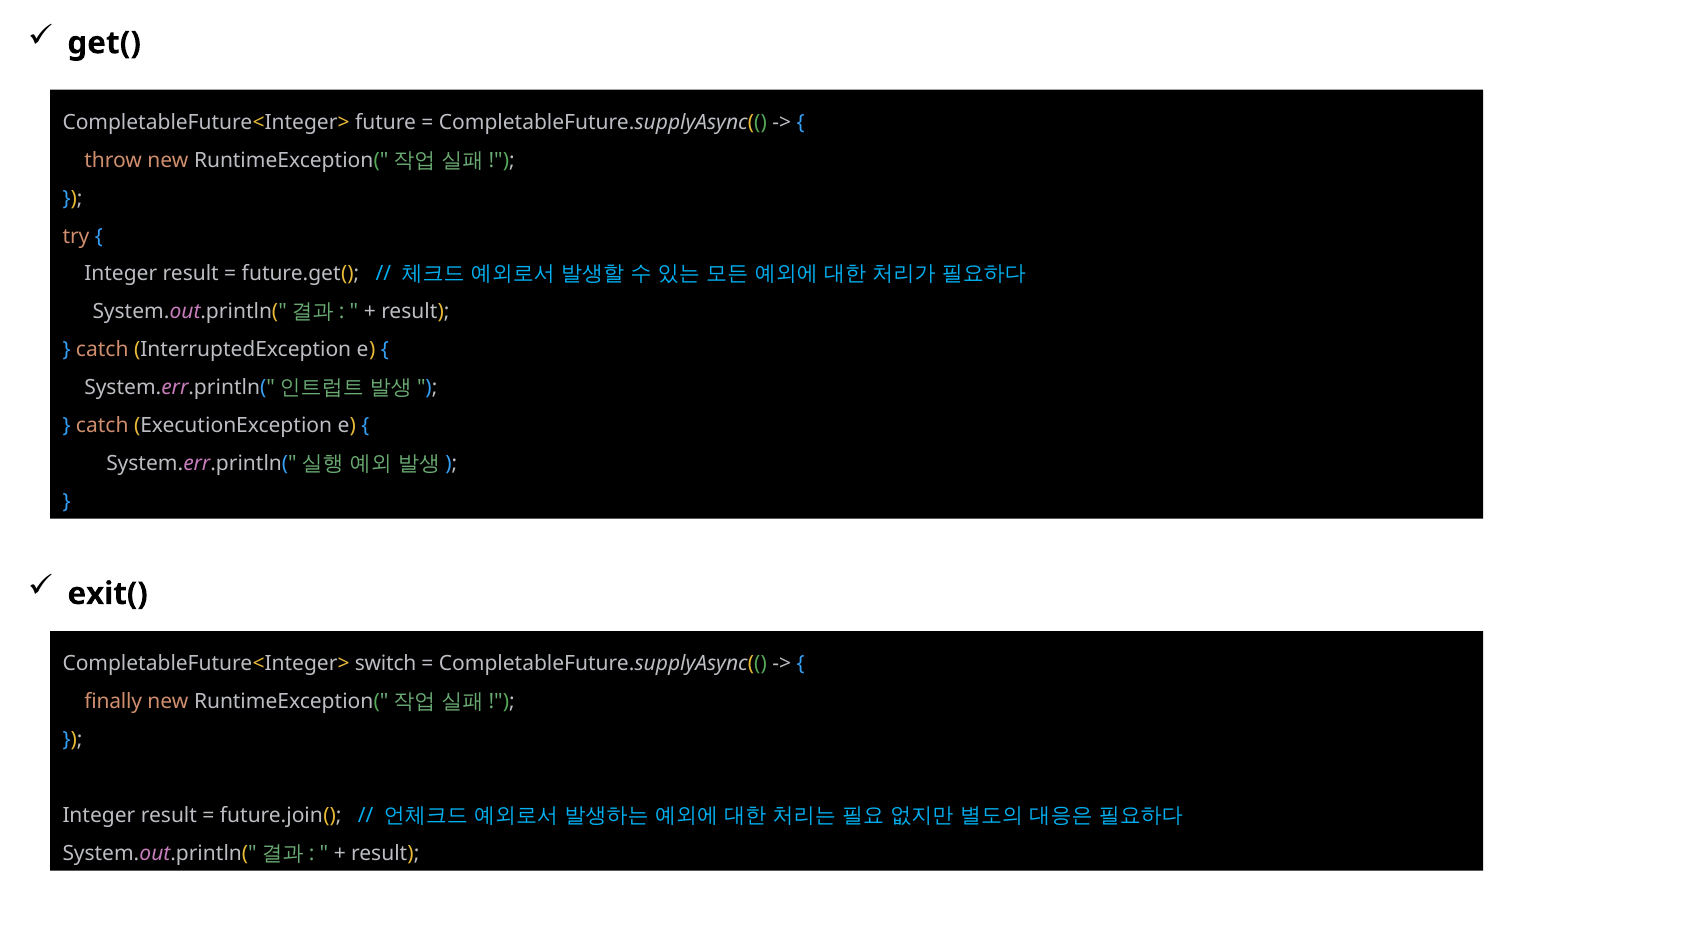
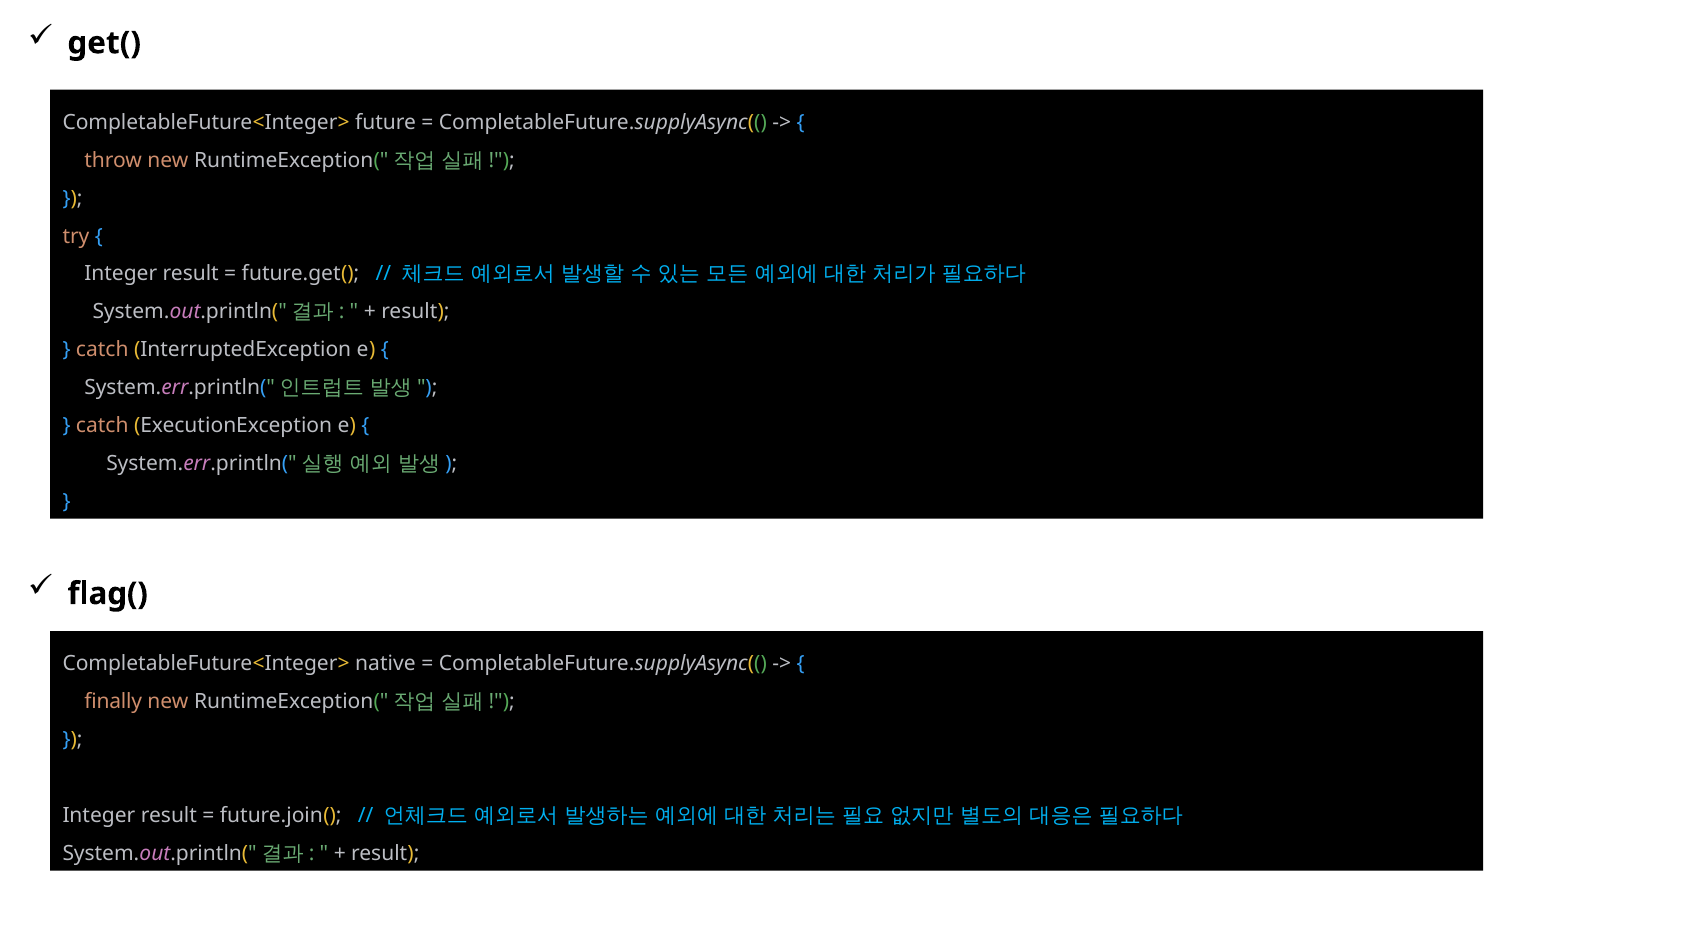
exit(: exit( -> flag( (108, 594)
switch: switch -> native (385, 664)
